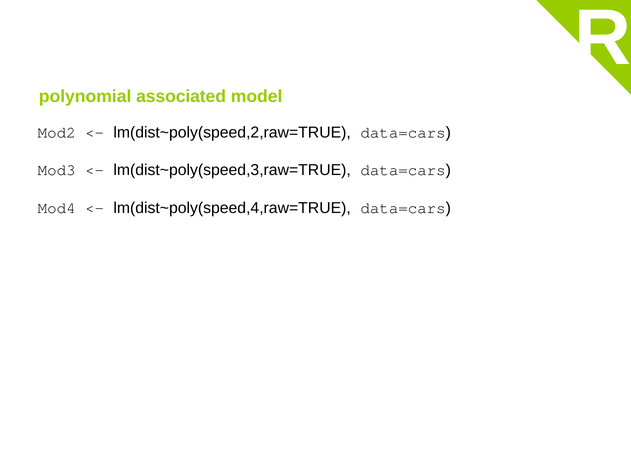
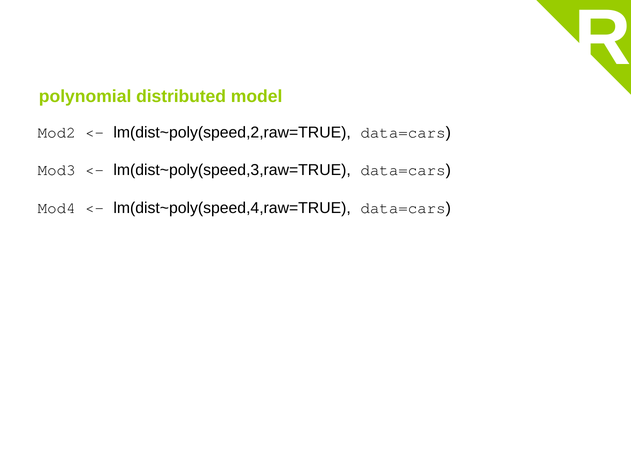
associated: associated -> distributed (181, 97)
